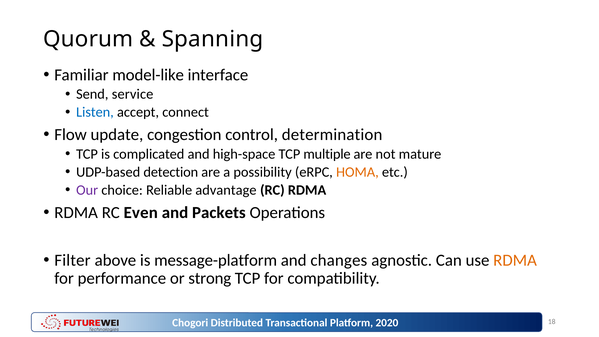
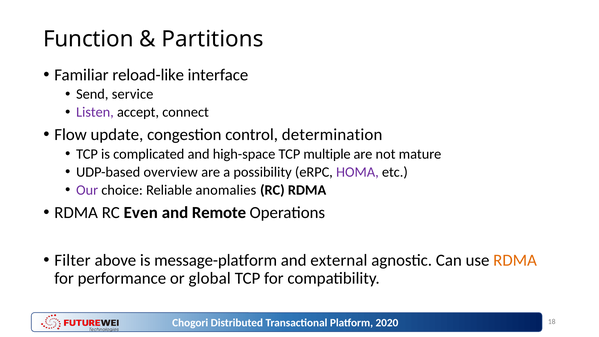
Quorum: Quorum -> Function (88, 39)
Spanning: Spanning -> Partitions (213, 39)
model-like: model-like -> reload-like (148, 75)
Listen colour: blue -> purple (95, 112)
detection: detection -> overview (171, 172)
HOMA colour: orange -> purple (357, 172)
advantage: advantage -> anomalies (226, 190)
Packets: Packets -> Remote (219, 212)
changes: changes -> external (339, 260)
strong: strong -> global (210, 278)
